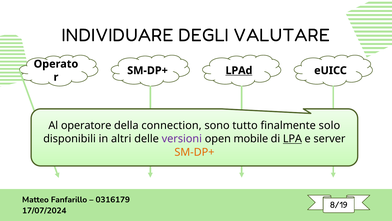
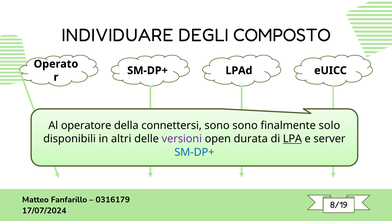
VALUTARE: VALUTARE -> COMPOSTO (282, 35)
LPAd underline: present -> none (239, 70)
connection: connection -> connettersi (172, 125)
sono tutto: tutto -> sono (245, 125)
mobile: mobile -> durata (251, 138)
SM-DP+ colour: orange -> blue (194, 152)
